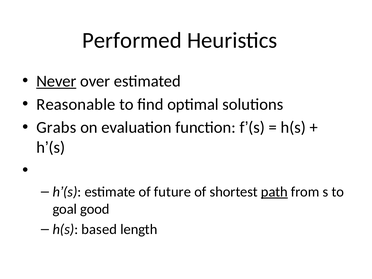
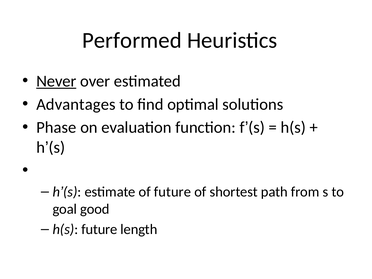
Reasonable: Reasonable -> Advantages (76, 104)
Grabs: Grabs -> Phase (56, 127)
path underline: present -> none (274, 192)
h(s based: based -> future (99, 229)
